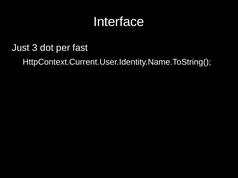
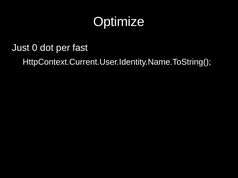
Interface: Interface -> Optimize (119, 22)
3: 3 -> 0 (35, 48)
